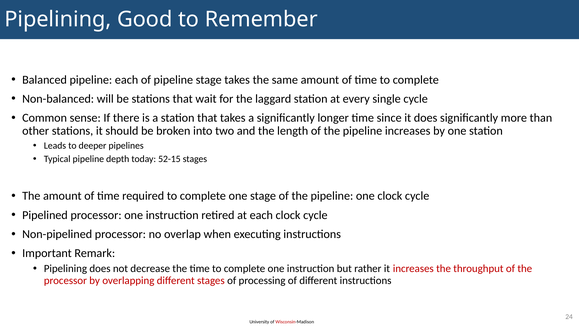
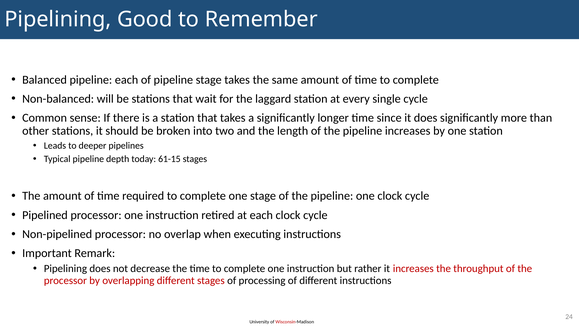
52-15: 52-15 -> 61-15 (169, 159)
